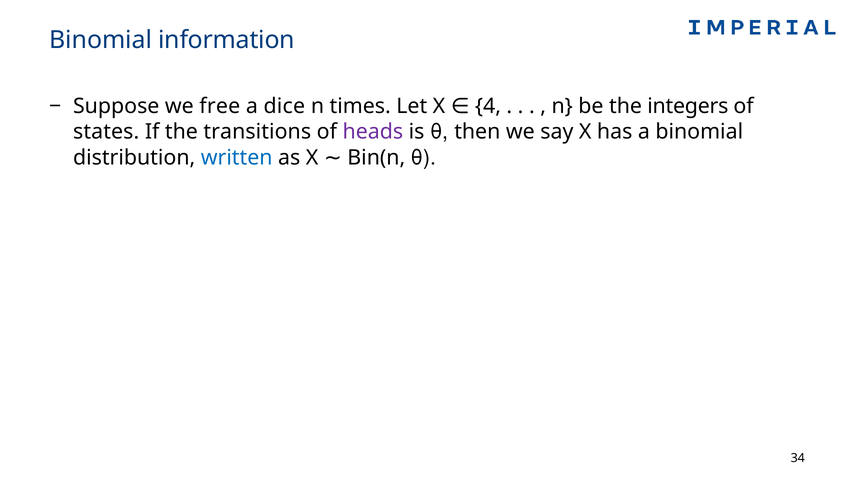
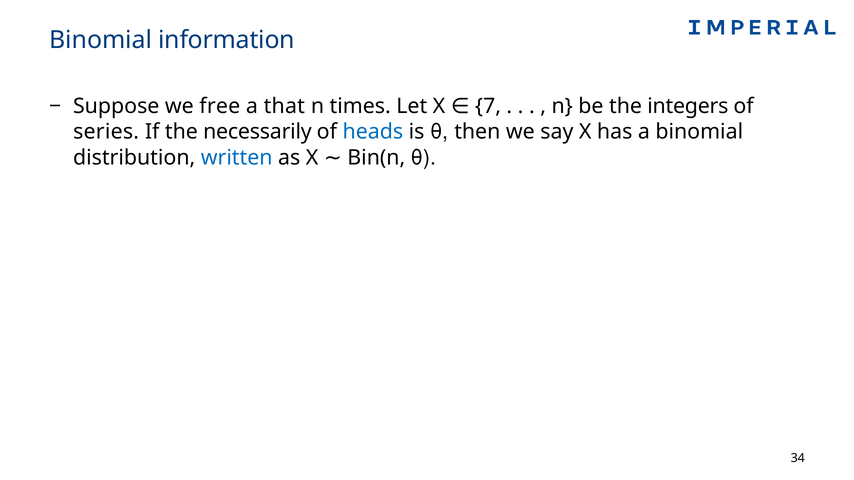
dice: dice -> that (284, 106)
4: 4 -> 7 (488, 106)
states: states -> series (106, 132)
transitions: transitions -> necessarily (257, 132)
heads colour: purple -> blue (373, 132)
